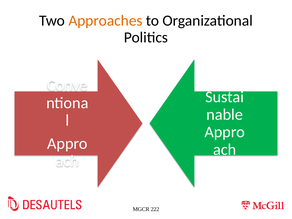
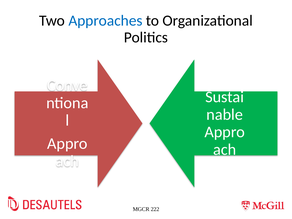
Approaches colour: orange -> blue (105, 21)
